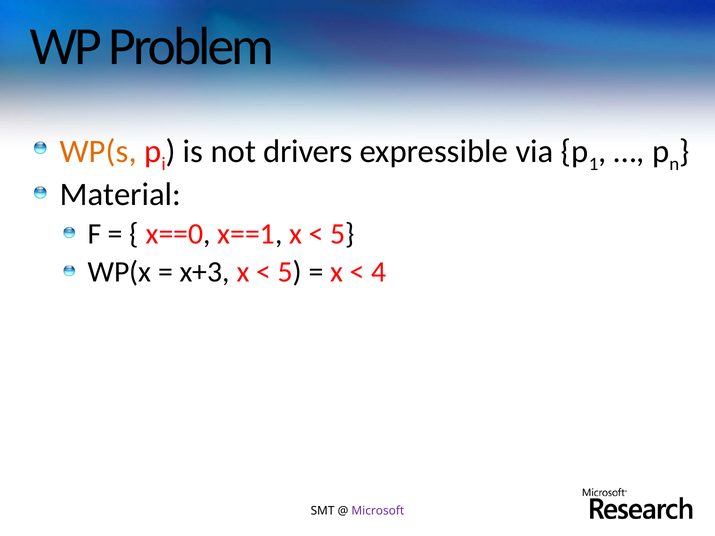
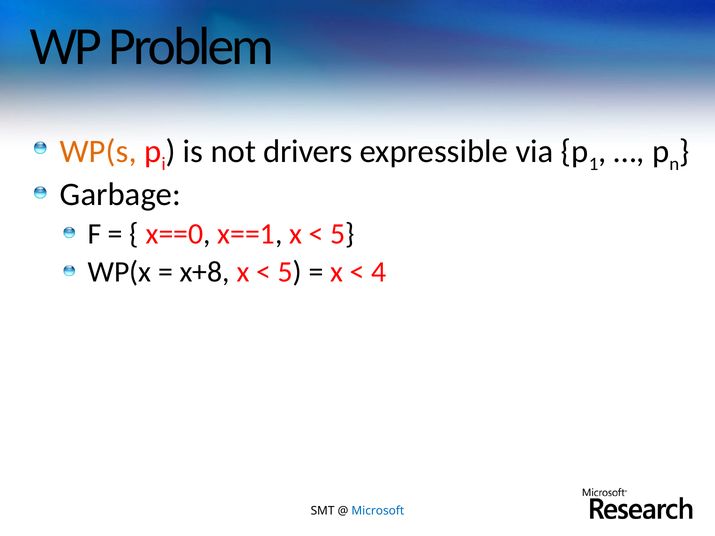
Material: Material -> Garbage (120, 194)
x+3: x+3 -> x+8 (205, 272)
Microsoft colour: purple -> blue (378, 511)
